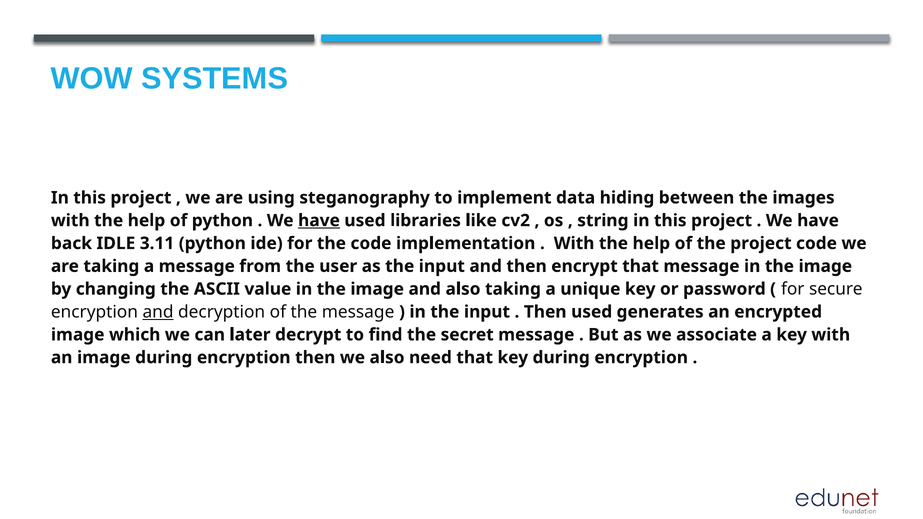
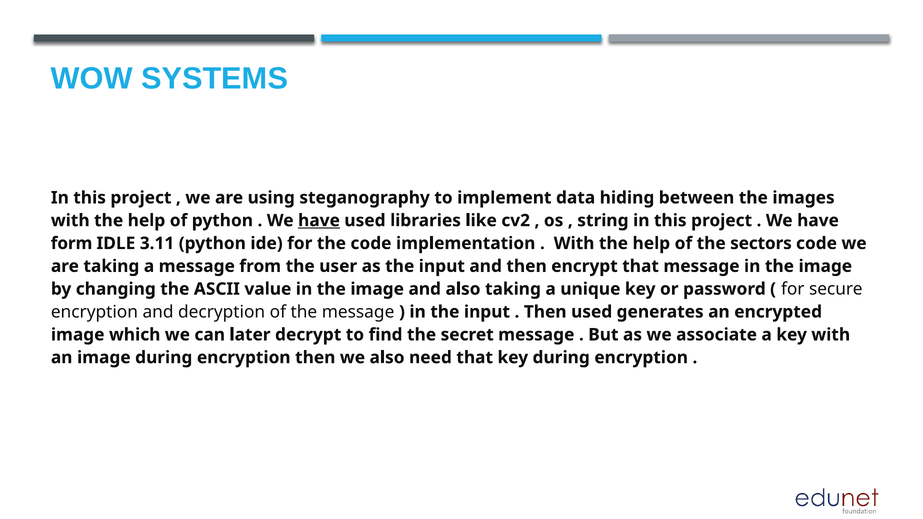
back: back -> form (72, 243)
the project: project -> sectors (761, 243)
and underline: present -> none (158, 312)
